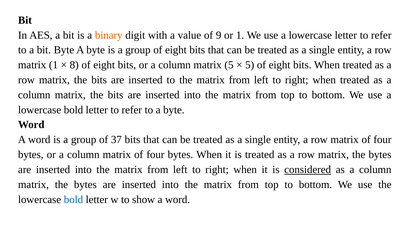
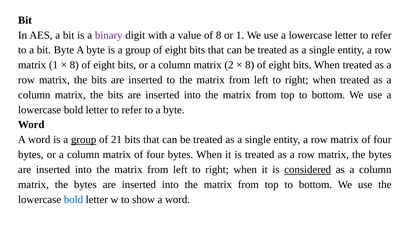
binary colour: orange -> purple (109, 35)
of 9: 9 -> 8 (219, 35)
matrix 5: 5 -> 2 (229, 65)
5: 5 -> 8 (250, 65)
group underline: none -> present (84, 139)
37: 37 -> 21 (116, 139)
